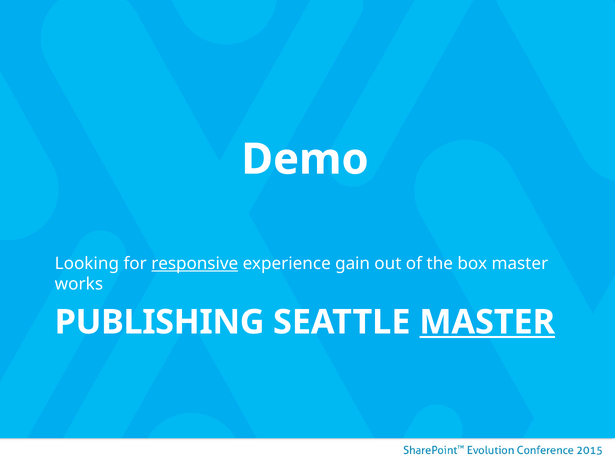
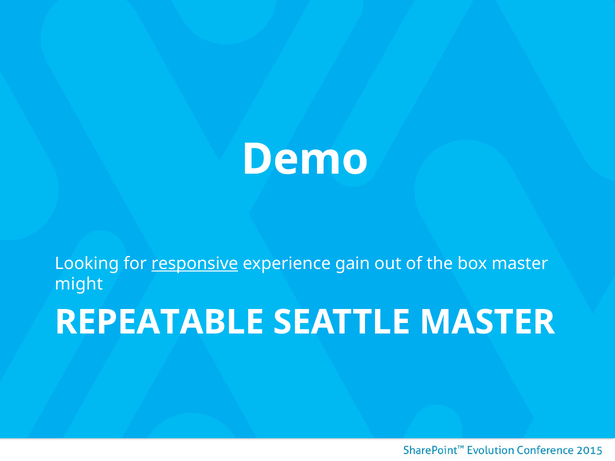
works: works -> might (79, 284)
PUBLISHING: PUBLISHING -> REPEATABLE (159, 322)
MASTER underline: present -> none (487, 322)
